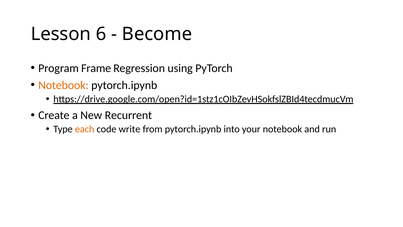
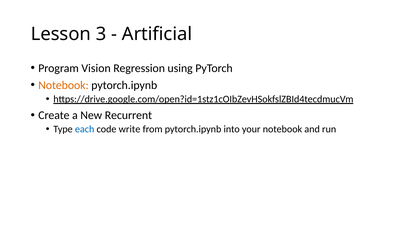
6: 6 -> 3 (101, 34)
Become: Become -> Artificial (157, 34)
Frame: Frame -> Vision (96, 68)
each colour: orange -> blue (85, 129)
